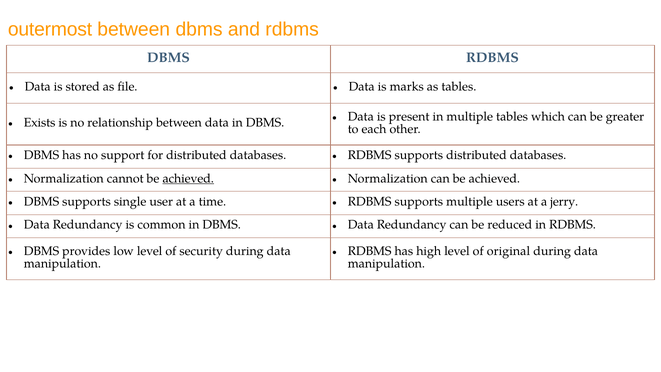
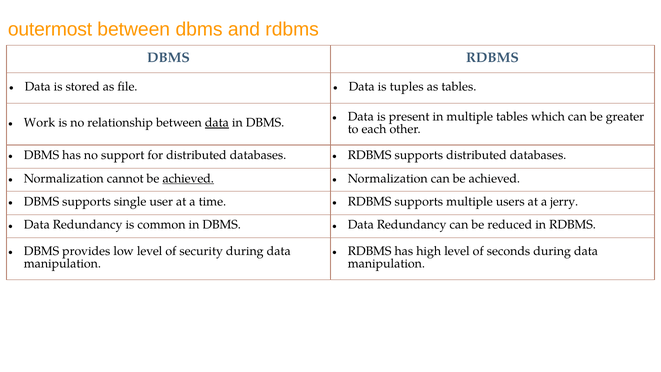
marks: marks -> tuples (407, 87)
Exists: Exists -> Work (40, 123)
data underline: none -> present (217, 123)
original: original -> seconds (509, 251)
